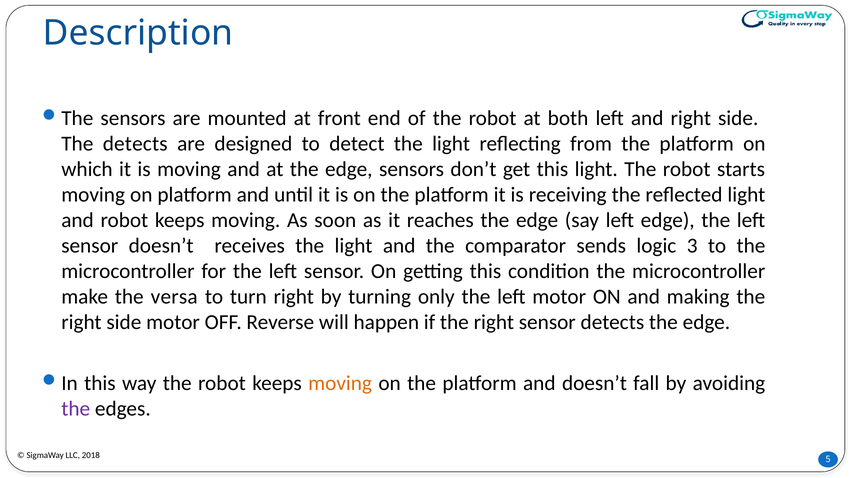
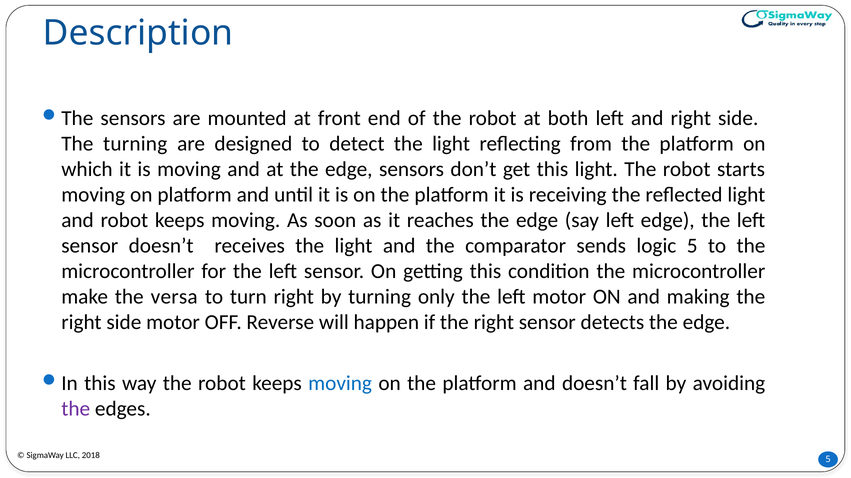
The detects: detects -> turning (135, 144)
3: 3 -> 5 (692, 246)
moving colour: orange -> blue (340, 384)
